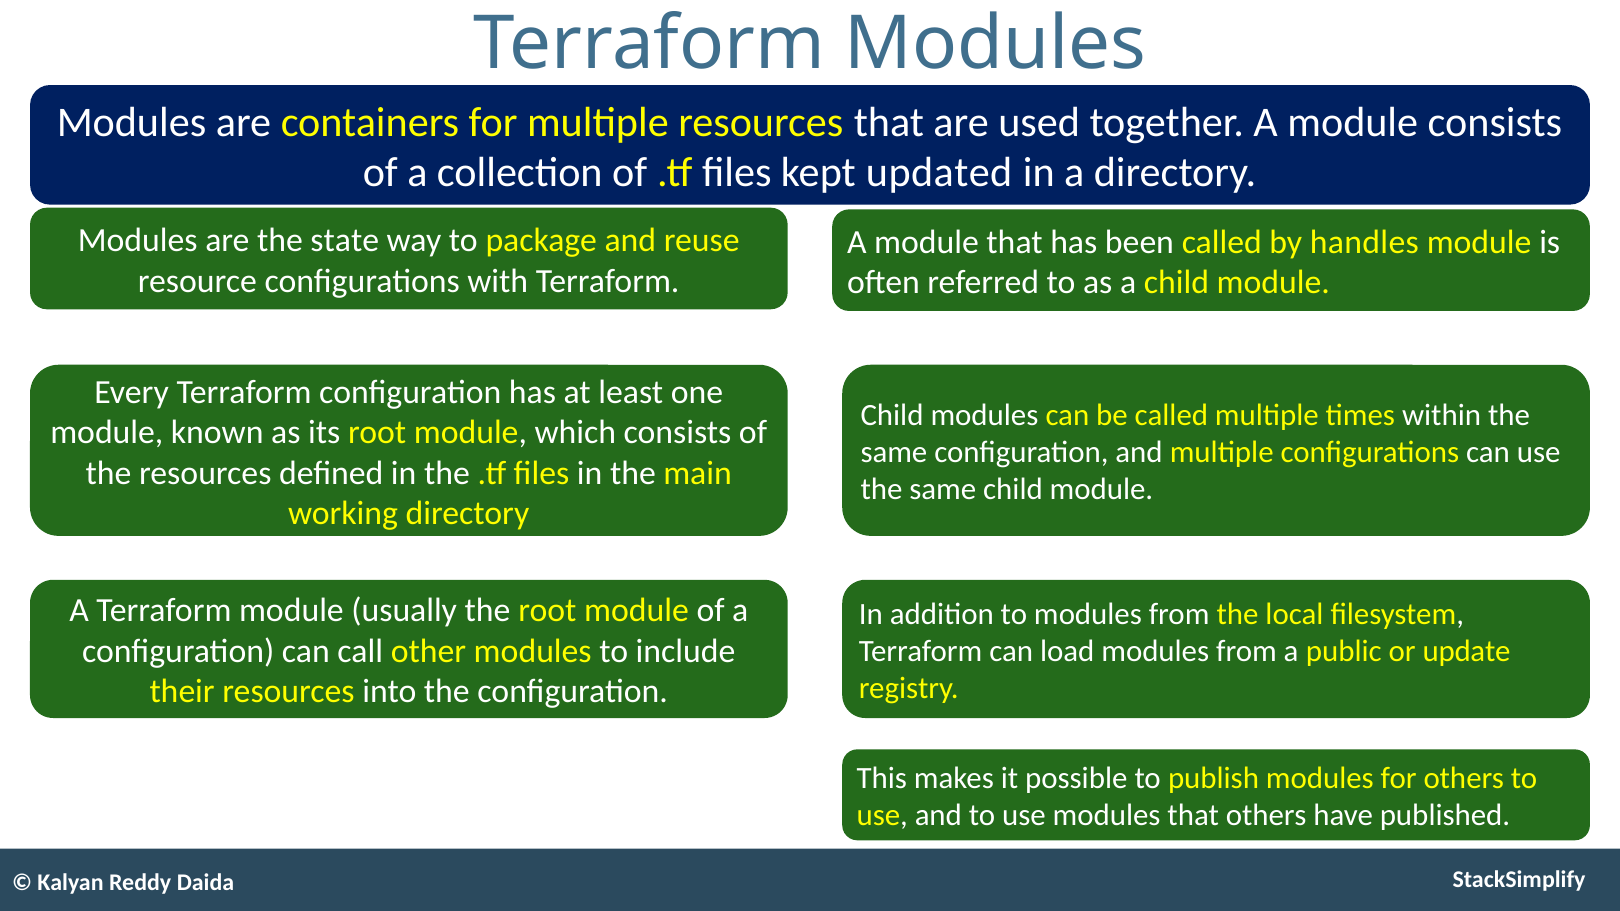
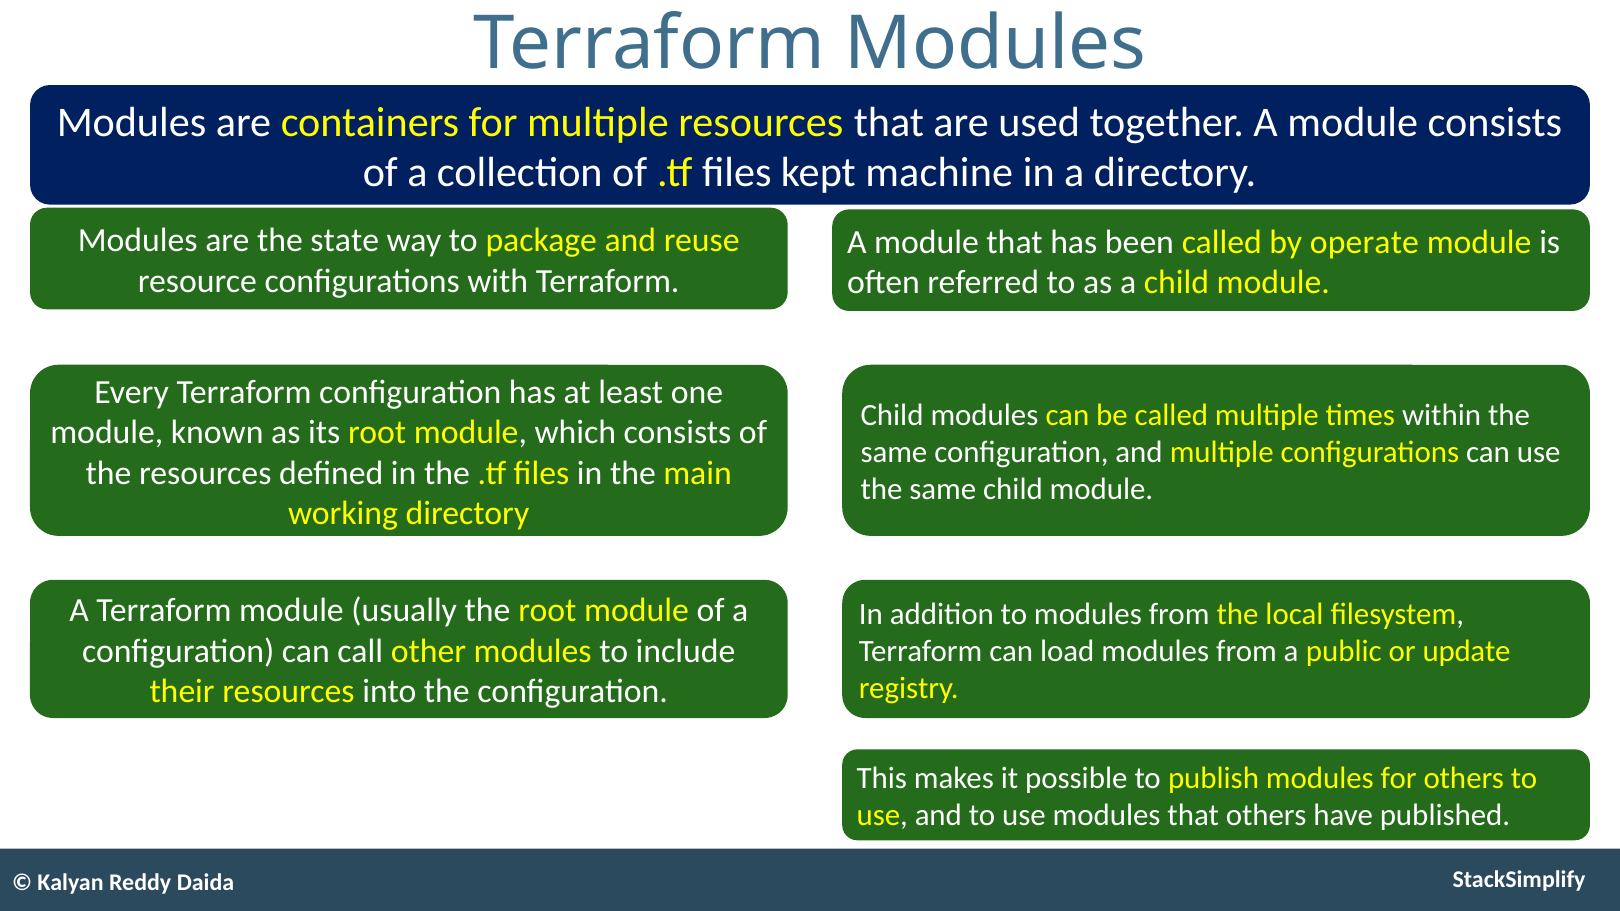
updated: updated -> machine (939, 173)
handles: handles -> operate (1364, 242)
